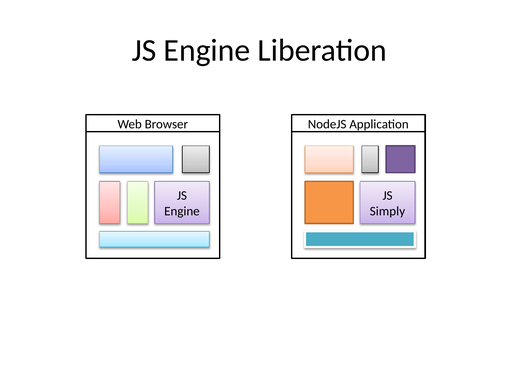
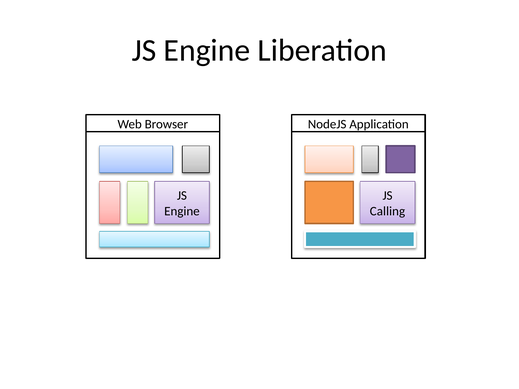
Simply: Simply -> Calling (387, 211)
